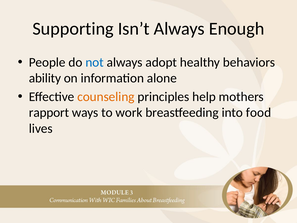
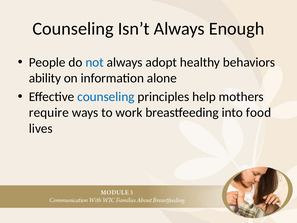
Supporting: Supporting -> Counseling (73, 29)
counseling colour: orange -> blue (106, 97)
rapport: rapport -> require (49, 112)
